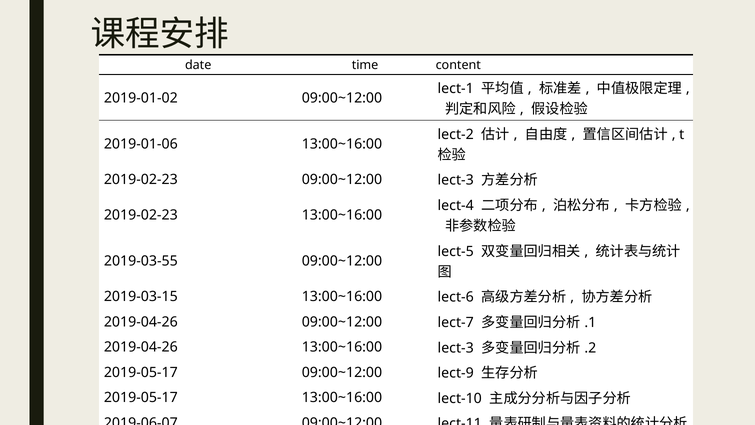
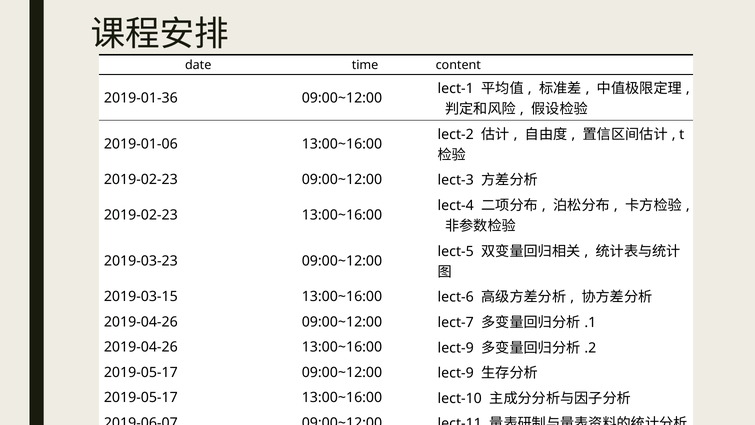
2019-01-02: 2019-01-02 -> 2019-01-36 (141, 98)
2019-03-55: 2019-03-55 -> 2019-03-23 (141, 261)
13:00~16:00 lect-3: lect-3 -> lect-9 (456, 348)
